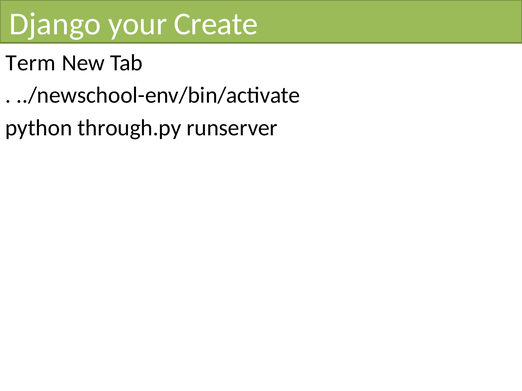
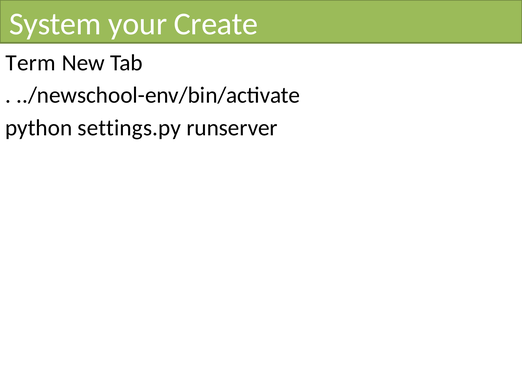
Django: Django -> System (55, 24)
through.py: through.py -> settings.py (129, 128)
